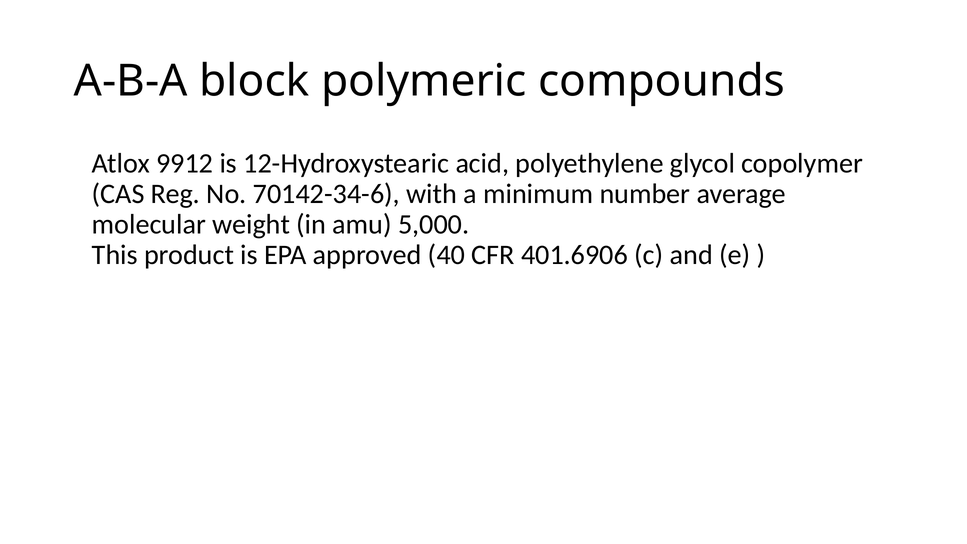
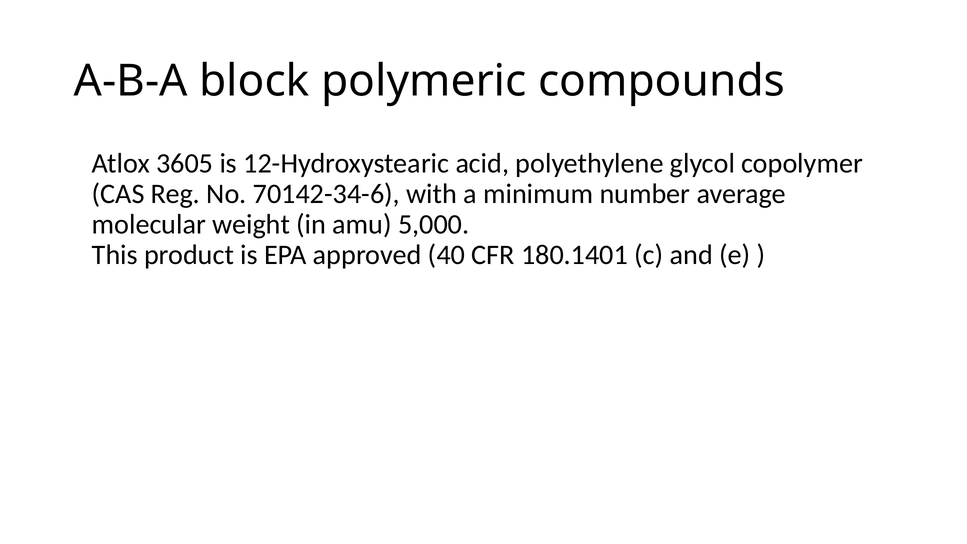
9912: 9912 -> 3605 (185, 163)
401.6906: 401.6906 -> 180.1401 (575, 255)
